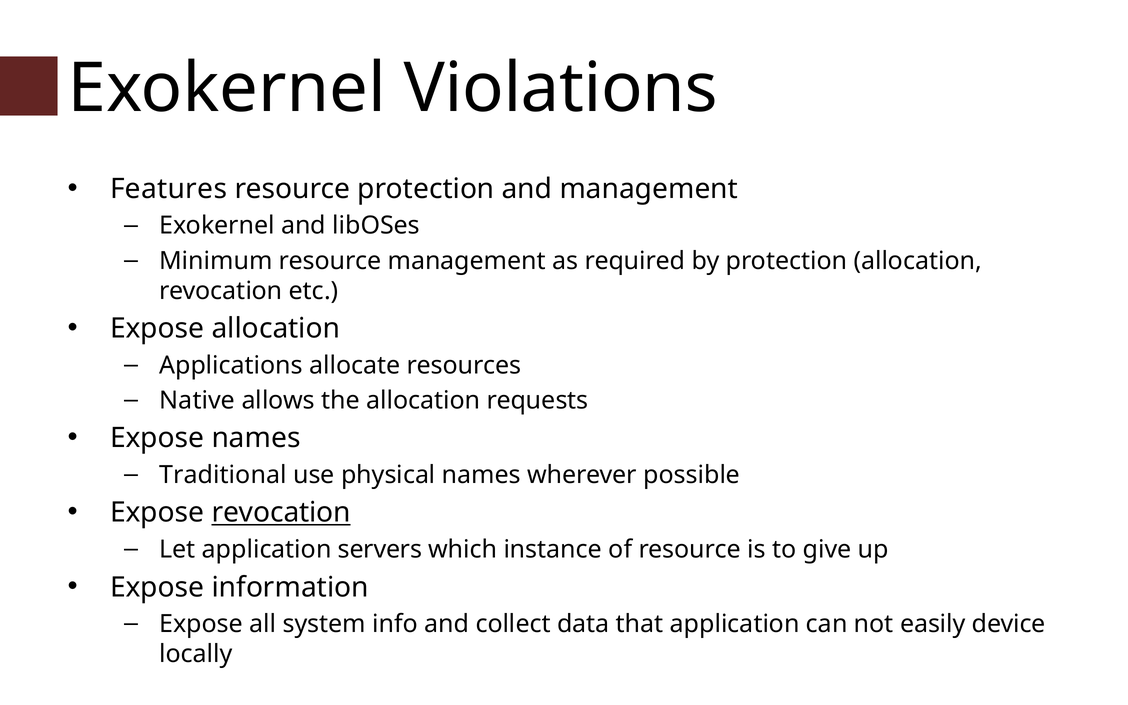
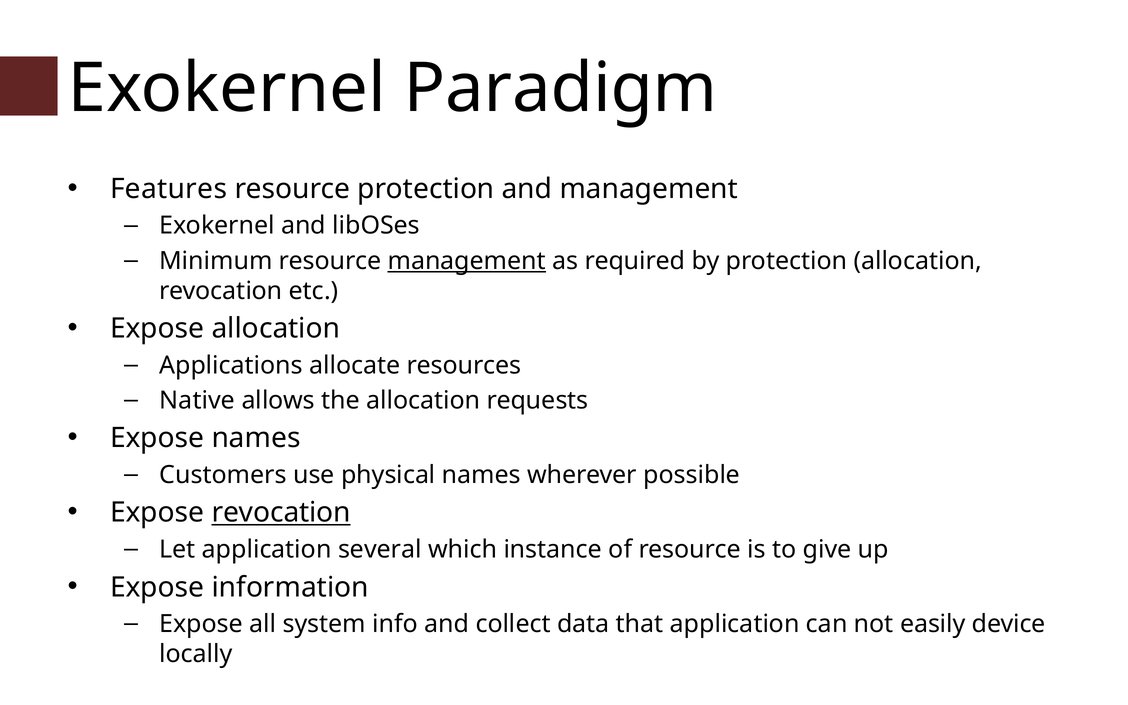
Violations: Violations -> Paradigm (561, 89)
management underline: none -> present (467, 261)
Traditional: Traditional -> Customers (223, 475)
servers: servers -> several (380, 549)
